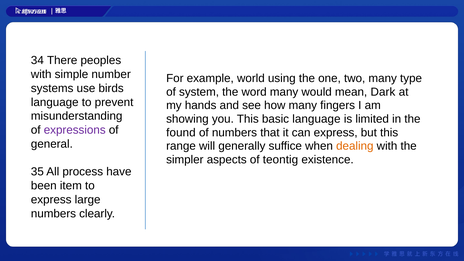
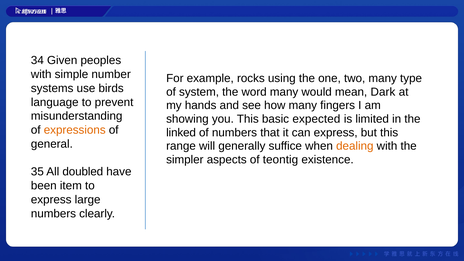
There: There -> Given (62, 60)
world: world -> rocks (251, 78)
basic language: language -> expected (316, 119)
expressions colour: purple -> orange (75, 130)
found: found -> linked (181, 133)
process: process -> doubled (83, 172)
